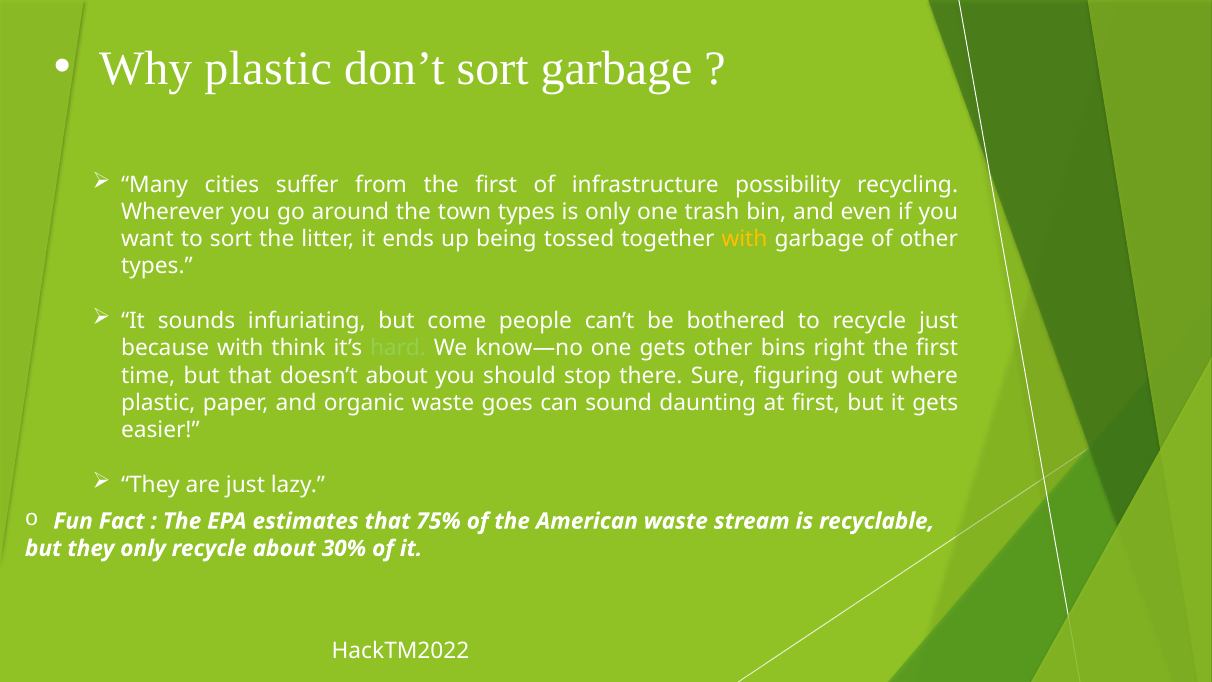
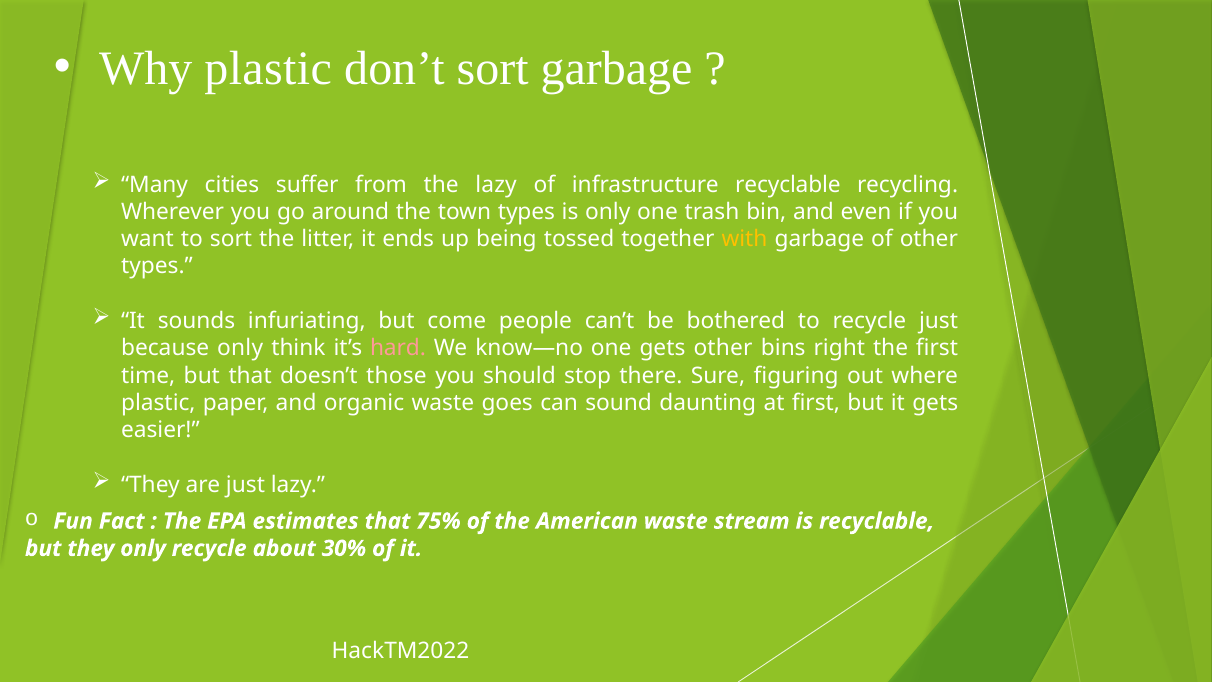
from the first: first -> lazy (496, 185)
infrastructure possibility: possibility -> recyclable (788, 185)
because with: with -> only (240, 348)
hard colour: light green -> pink (398, 348)
doesn’t about: about -> those (396, 375)
